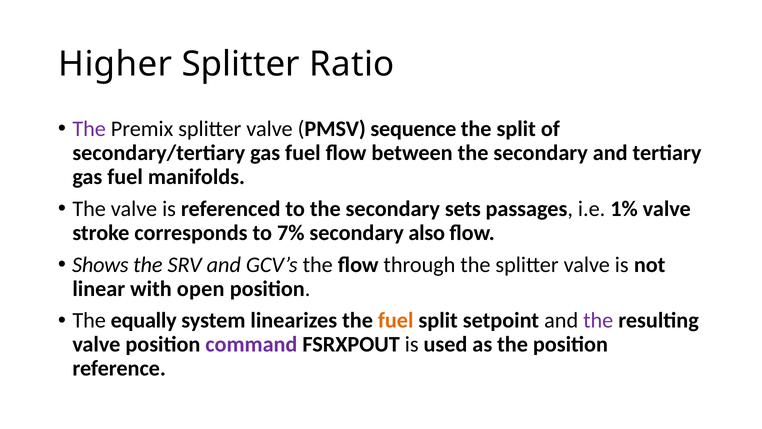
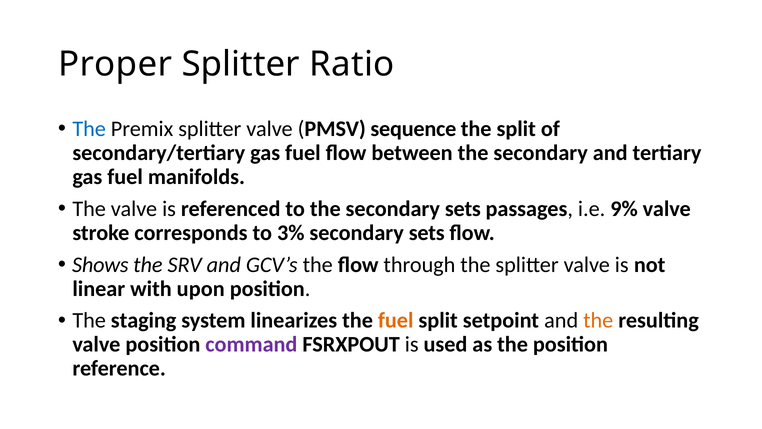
Higher: Higher -> Proper (115, 64)
The colour: purple -> blue (89, 129)
1%: 1% -> 9% (624, 209)
7%: 7% -> 3% (291, 233)
also: also -> sets (427, 233)
open: open -> upon (201, 288)
equally: equally -> staging (144, 320)
the colour: purple -> orange (598, 320)
